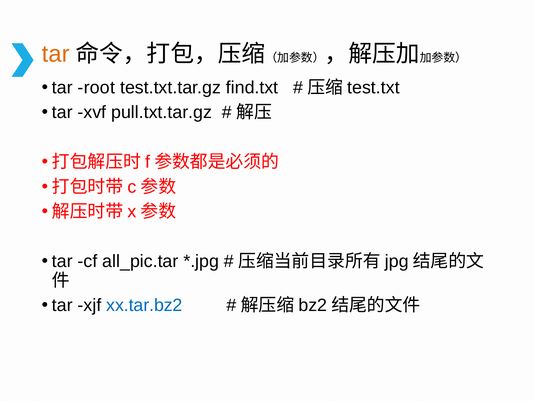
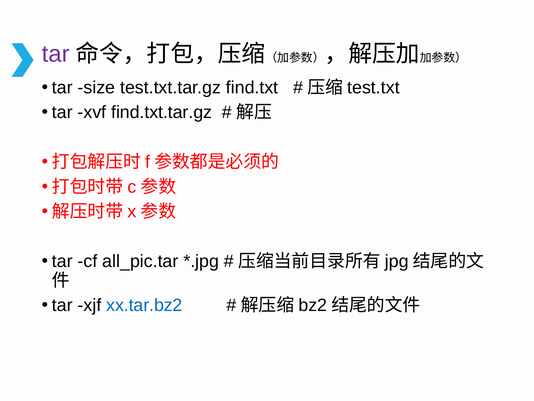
tar colour: orange -> purple (56, 54)
root: root -> size (96, 87)
pull.txt.tar.gz: pull.txt.tar.gz -> find.txt.tar.gz (162, 112)
